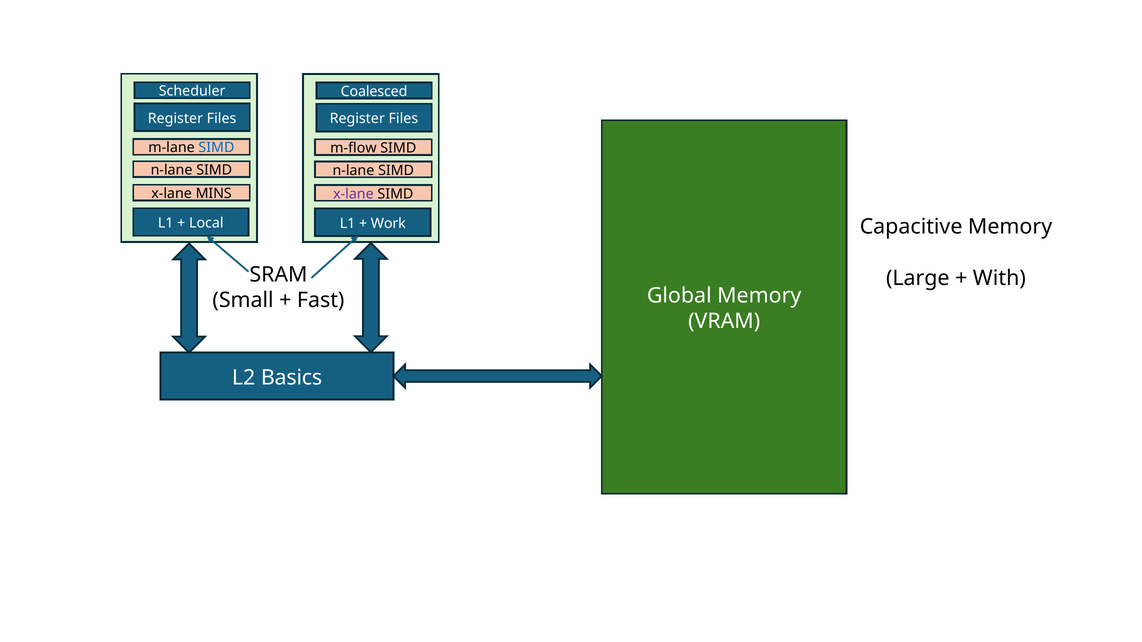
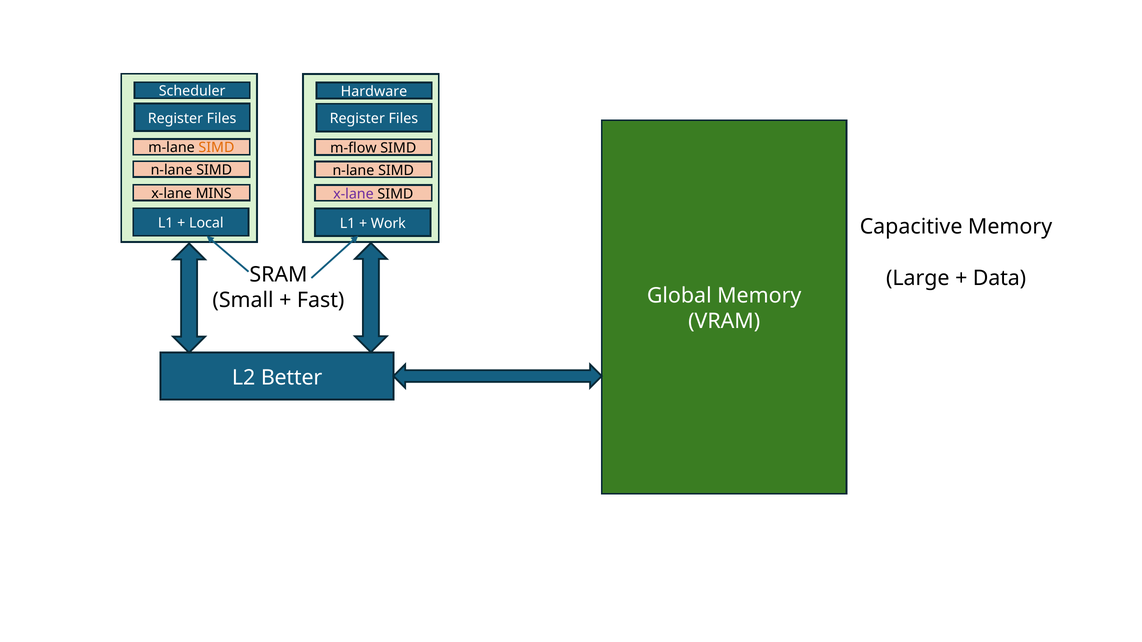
Coalesced: Coalesced -> Hardware (374, 92)
SIMD colour: blue -> orange (216, 148)
With: With -> Data (999, 278)
Basics: Basics -> Better (292, 378)
